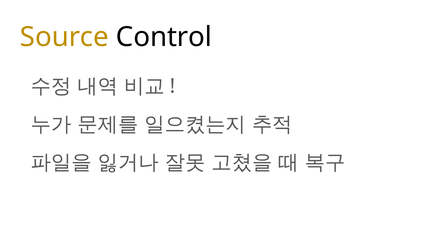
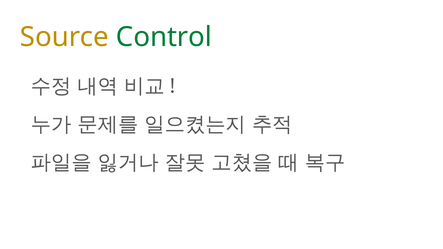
Control colour: black -> green (164, 37)
